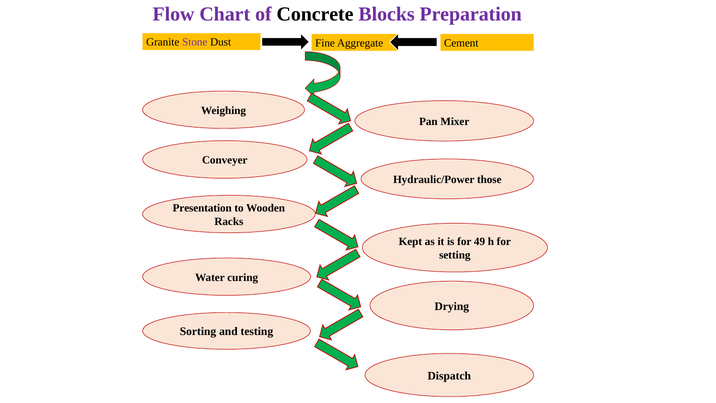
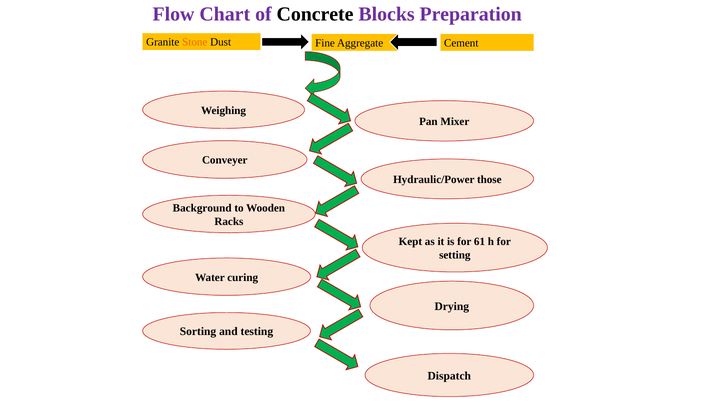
Stone colour: purple -> orange (195, 42)
Presentation: Presentation -> Background (202, 208)
49: 49 -> 61 (480, 242)
